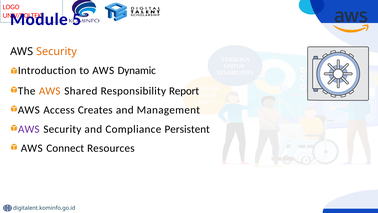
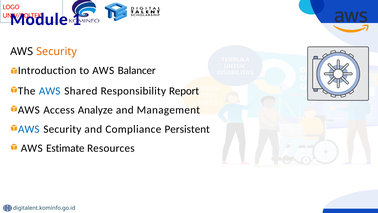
5: 5 -> 1 (77, 19)
Dynamic: Dynamic -> Balancer (137, 70)
AWS colour: orange -> blue (50, 91)
Creates: Creates -> Analyze (95, 110)
AWS colour: purple -> blue (29, 129)
Connect: Connect -> Estimate (65, 148)
